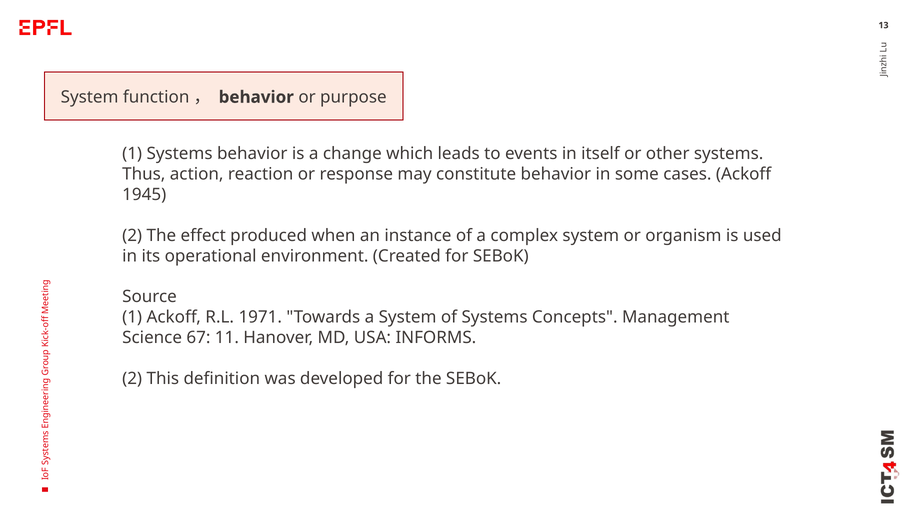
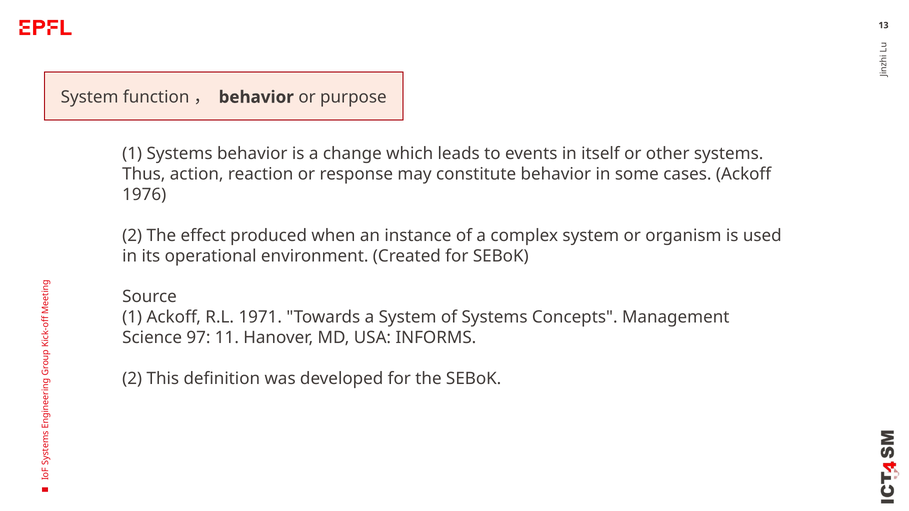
1945: 1945 -> 1976 (144, 195)
67: 67 -> 97 (198, 338)
